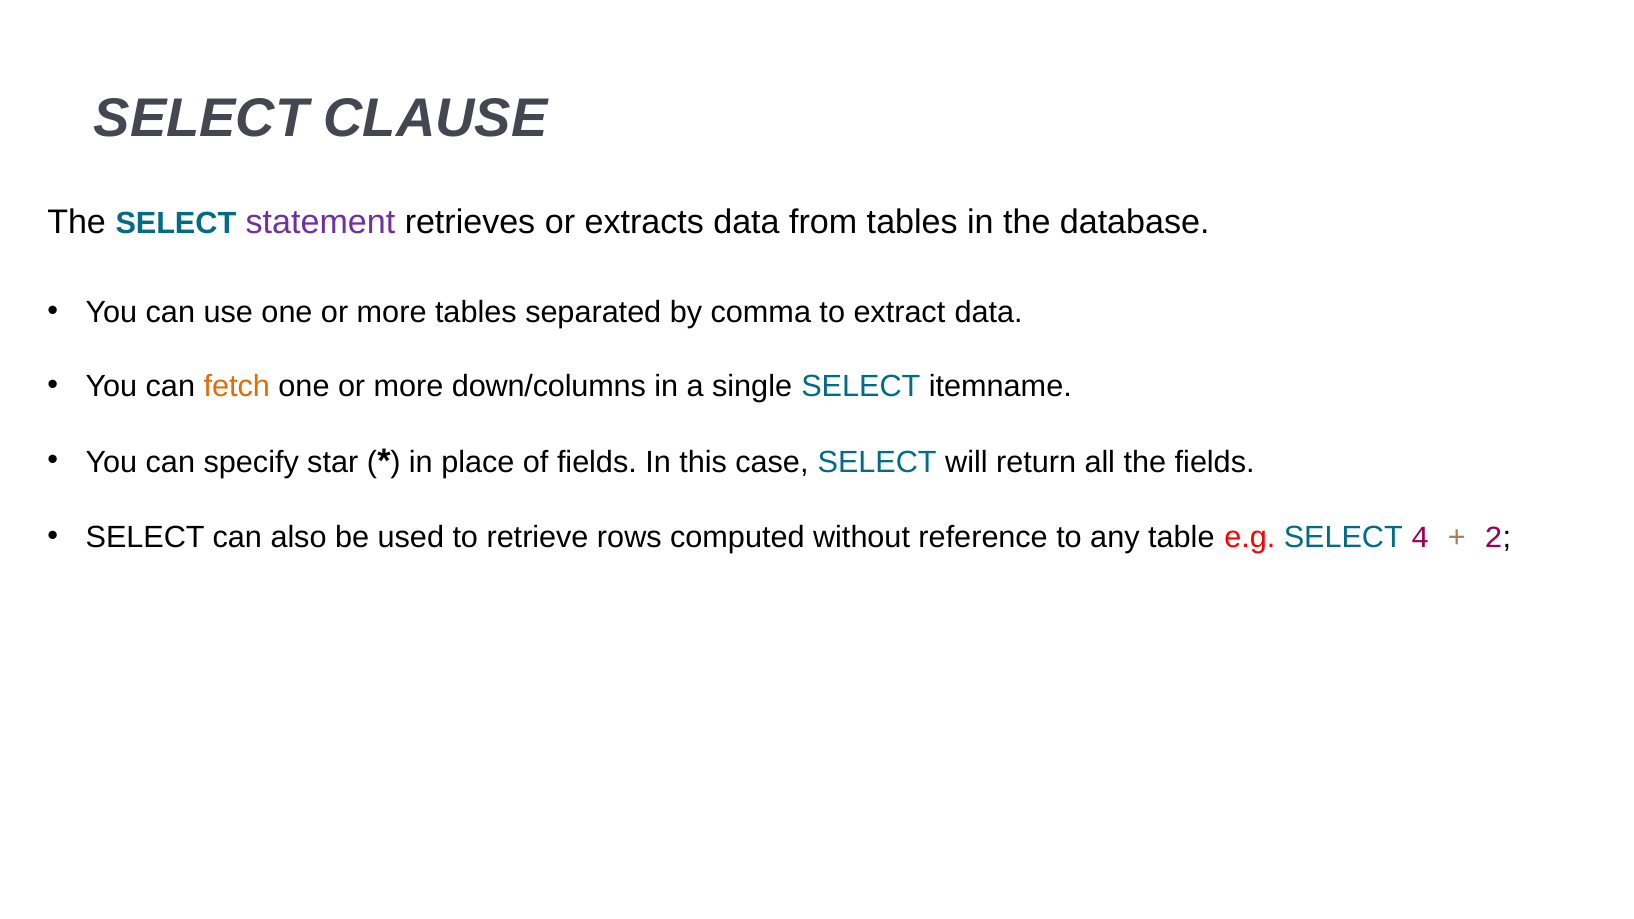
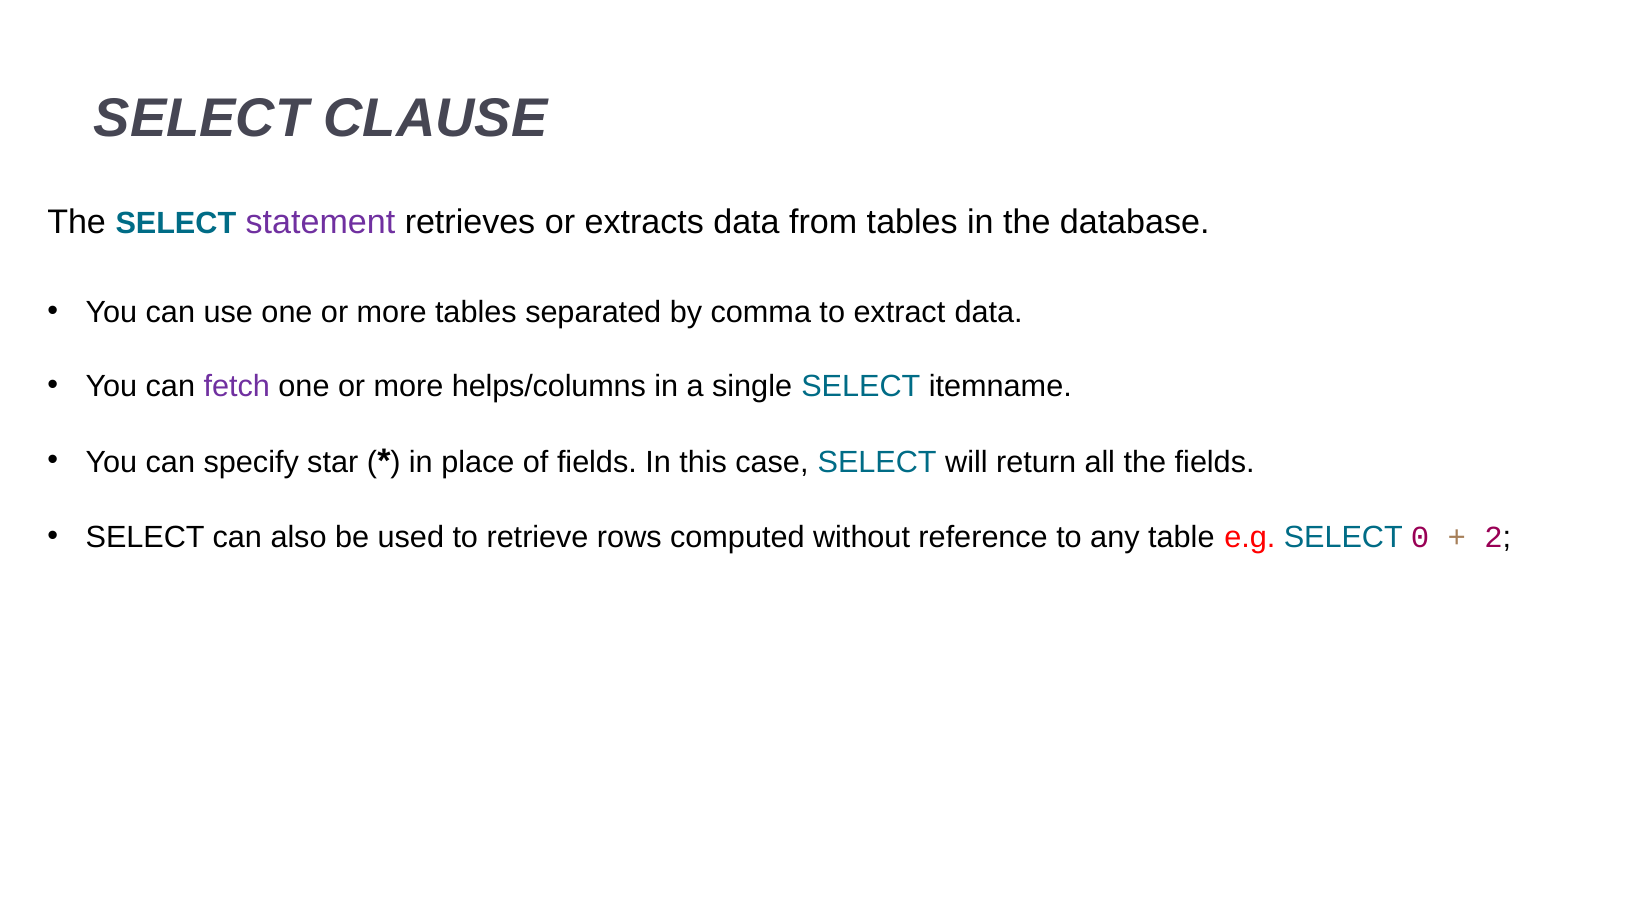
fetch colour: orange -> purple (237, 386)
down/columns: down/columns -> helps/columns (549, 386)
4: 4 -> 0 (1420, 537)
